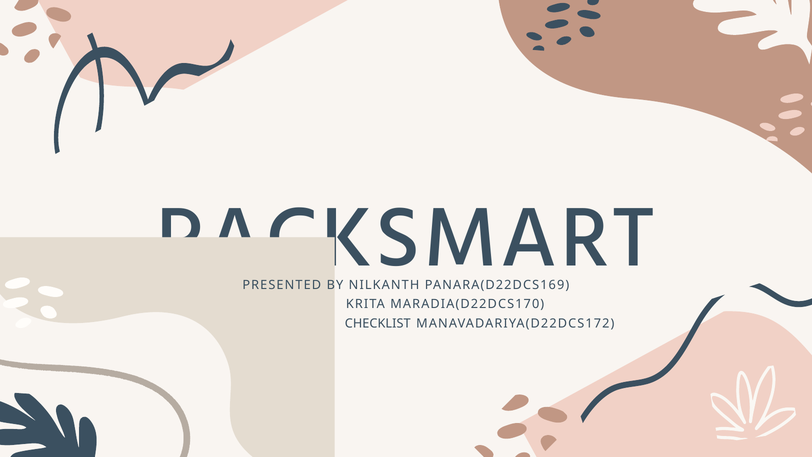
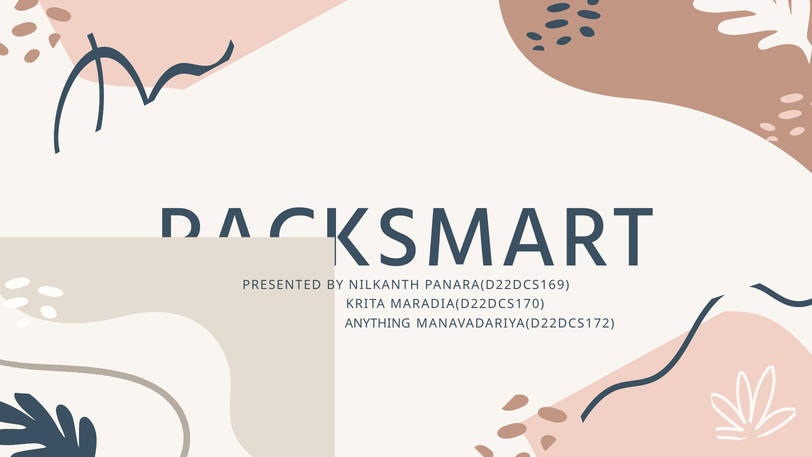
CHECKLIST: CHECKLIST -> ANYTHING (378, 323)
